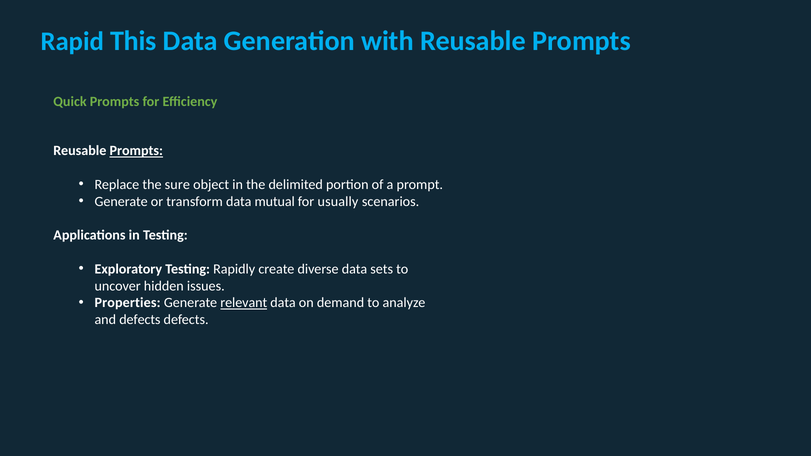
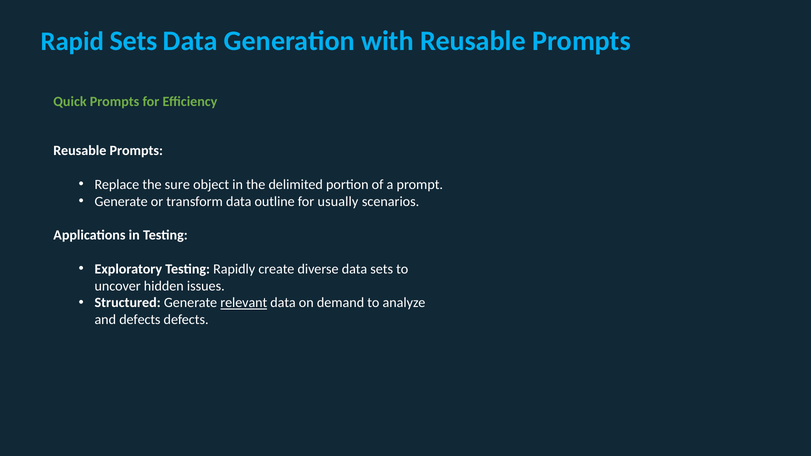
Rapid This: This -> Sets (133, 41)
Prompts underline: present -> none (136, 151)
mutual: mutual -> outline (275, 202)
Properties: Properties -> Structured (128, 303)
